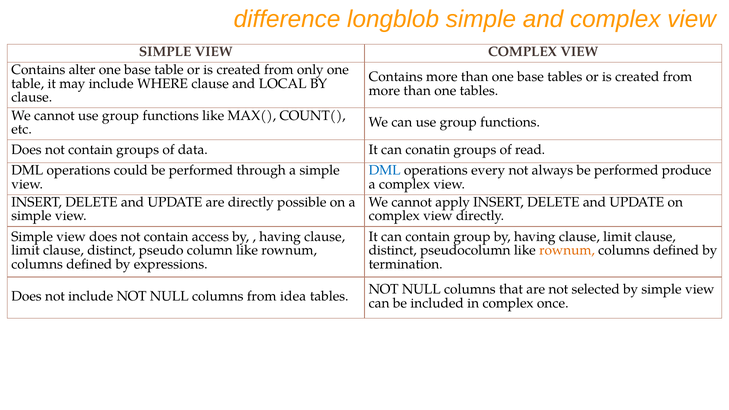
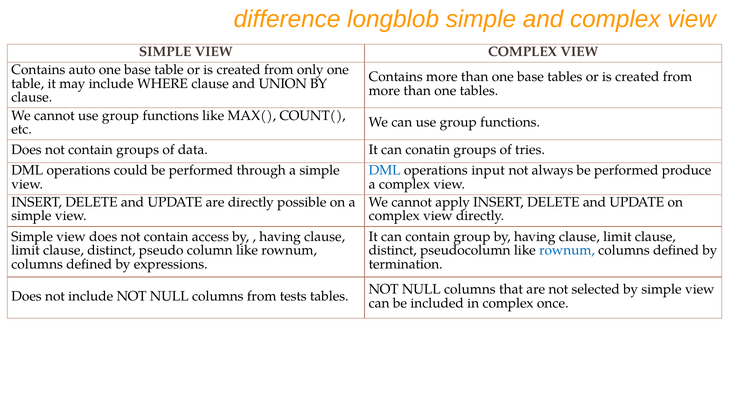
alter: alter -> auto (82, 70)
LOCAL: LOCAL -> UNION (283, 84)
read: read -> tries (530, 150)
every: every -> input (488, 170)
rownum colour: orange -> blue (567, 250)
idea: idea -> tests (293, 296)
